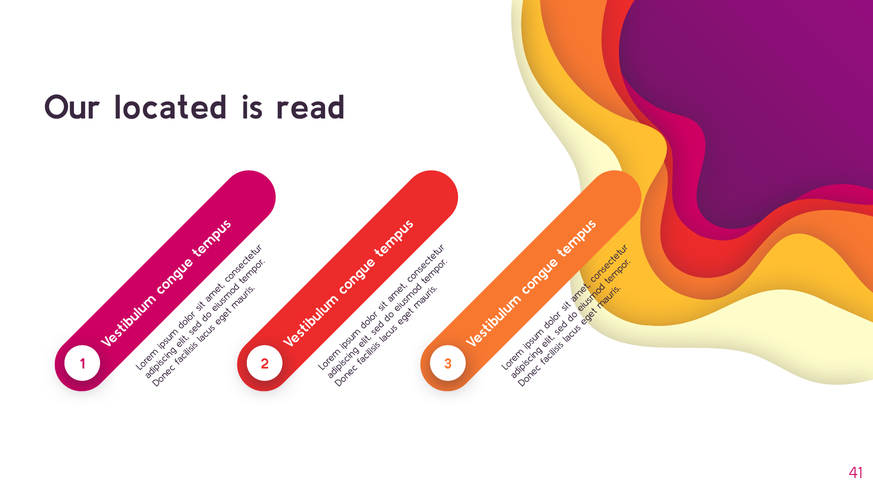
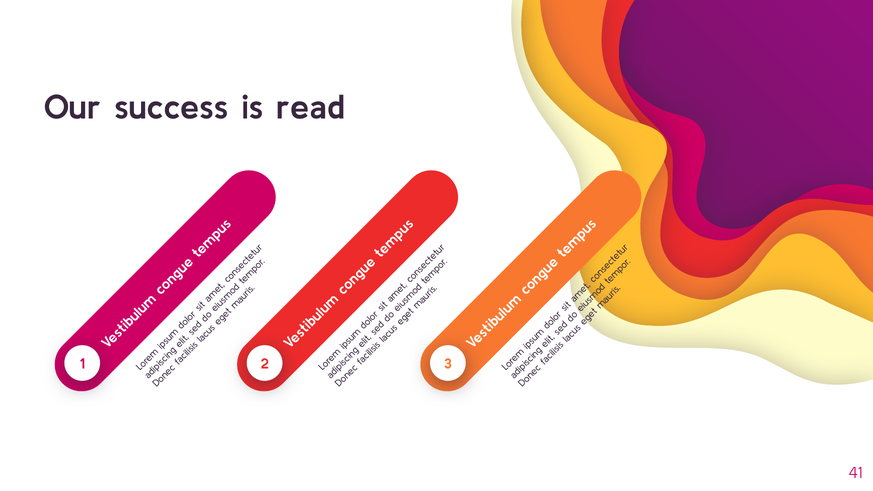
located: located -> success (171, 107)
